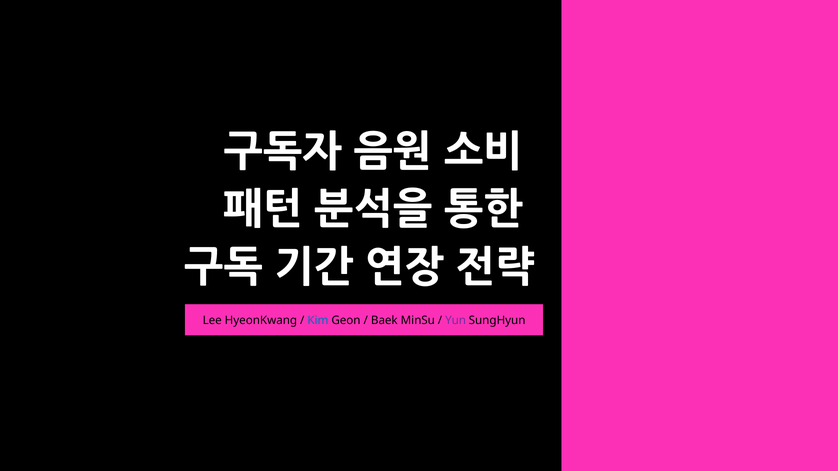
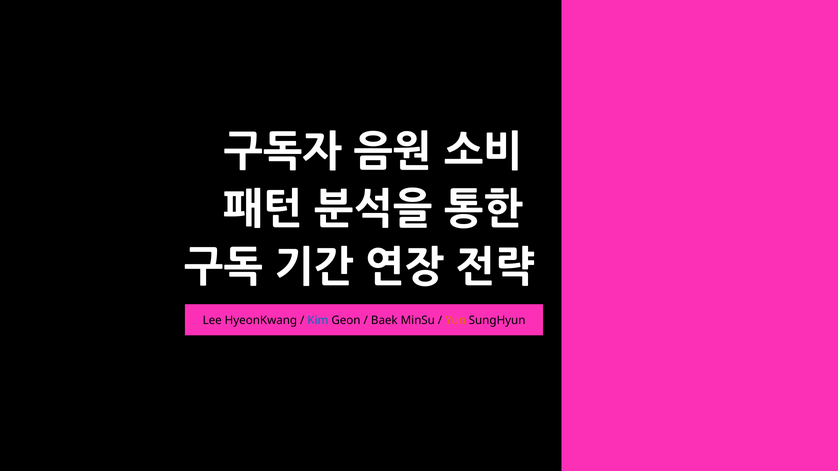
Yun colour: purple -> orange (456, 321)
